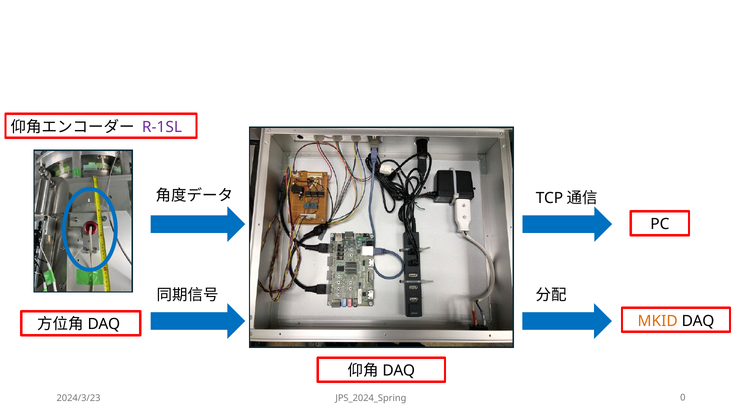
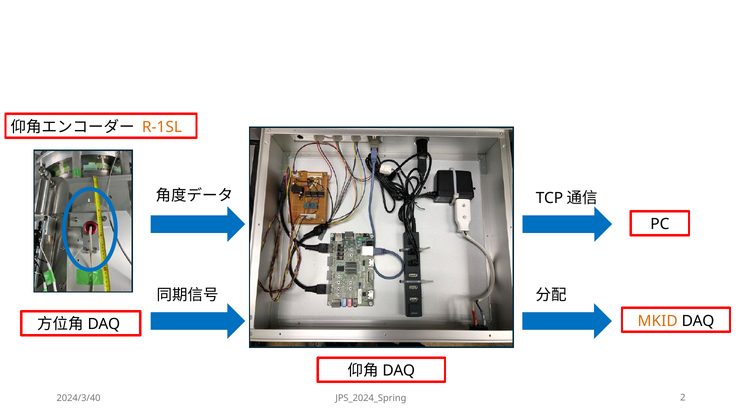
R-1SL colour: purple -> orange (162, 127)
2024/3/23: 2024/3/23 -> 2024/3/40 (79, 399)
0: 0 -> 2 (683, 398)
